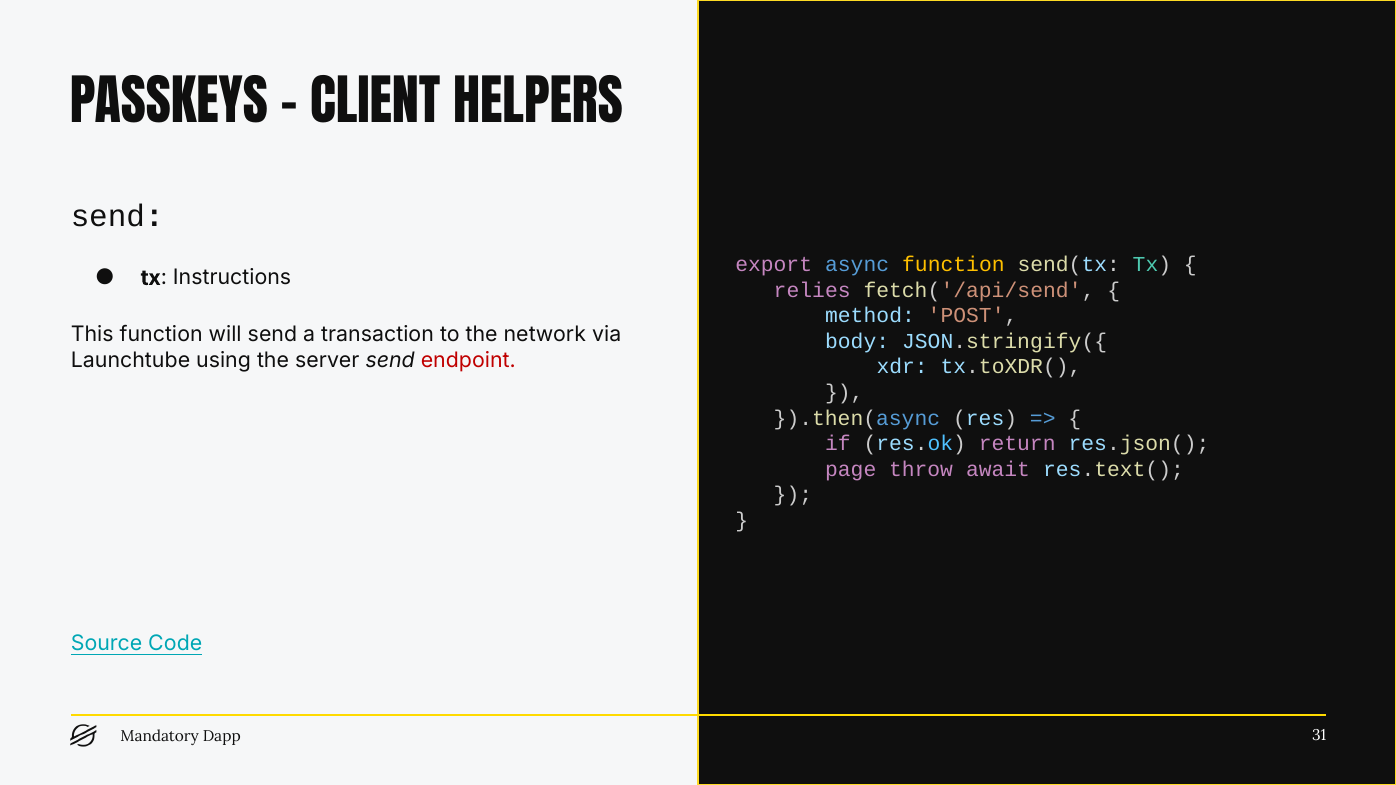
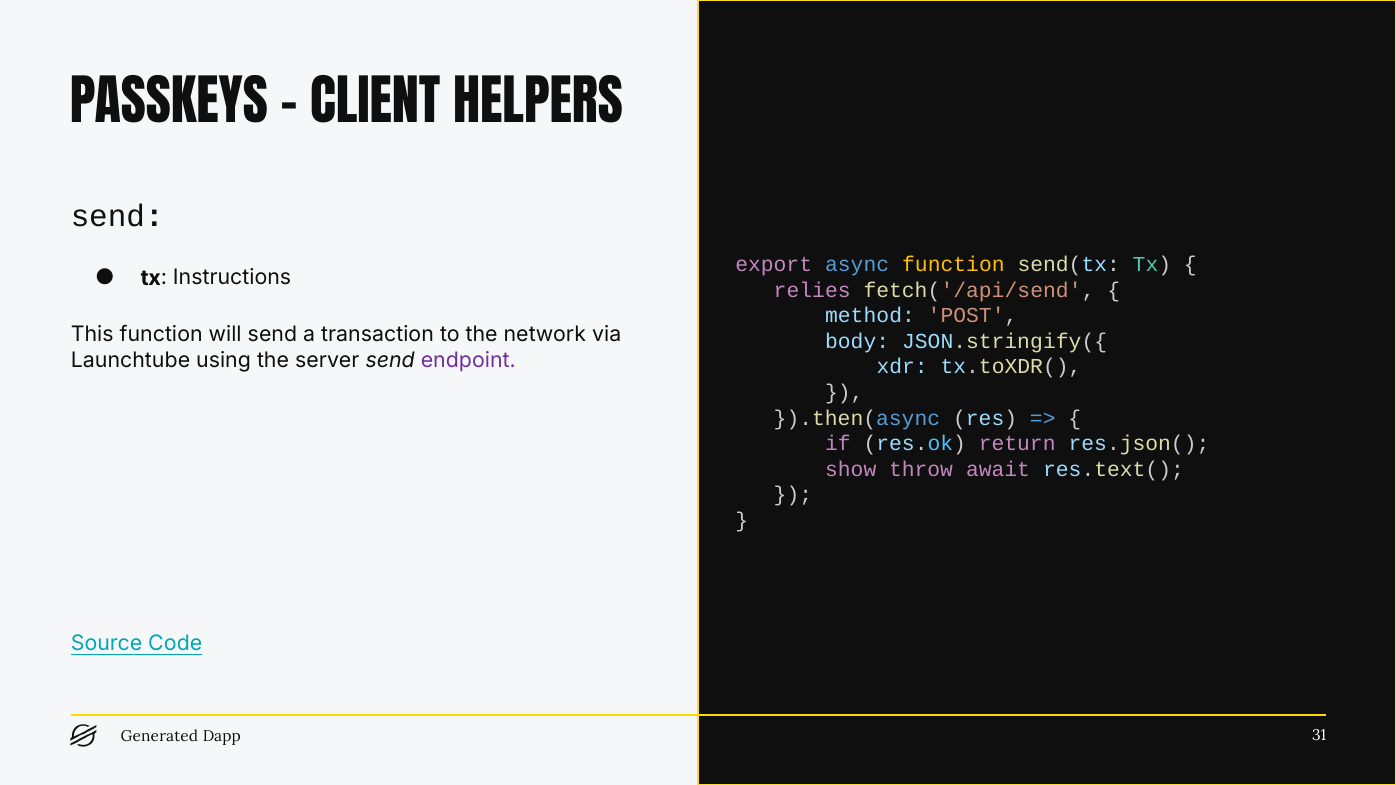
endpoint colour: red -> purple (468, 360)
page: page -> show (851, 469)
Mandatory: Mandatory -> Generated (159, 736)
